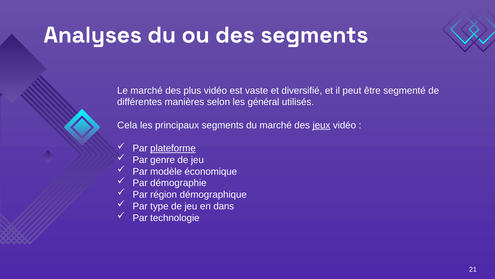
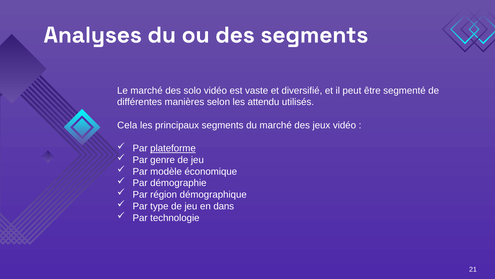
plus: plus -> solo (192, 90)
général: général -> attendu (263, 102)
jeux underline: present -> none (321, 125)
